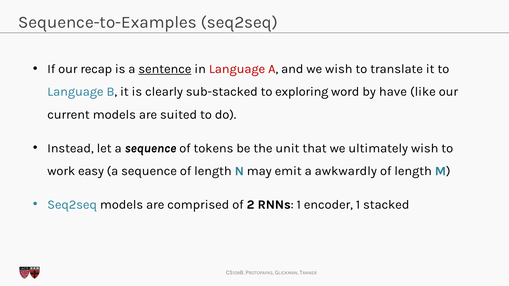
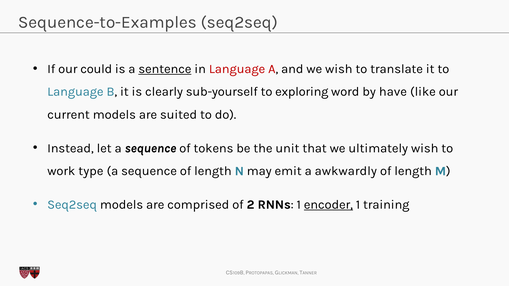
recap: recap -> could (96, 69)
sub-stacked: sub-stacked -> sub-yourself (222, 92)
easy: easy -> type (91, 171)
encoder underline: none -> present (328, 205)
stacked: stacked -> training (386, 205)
